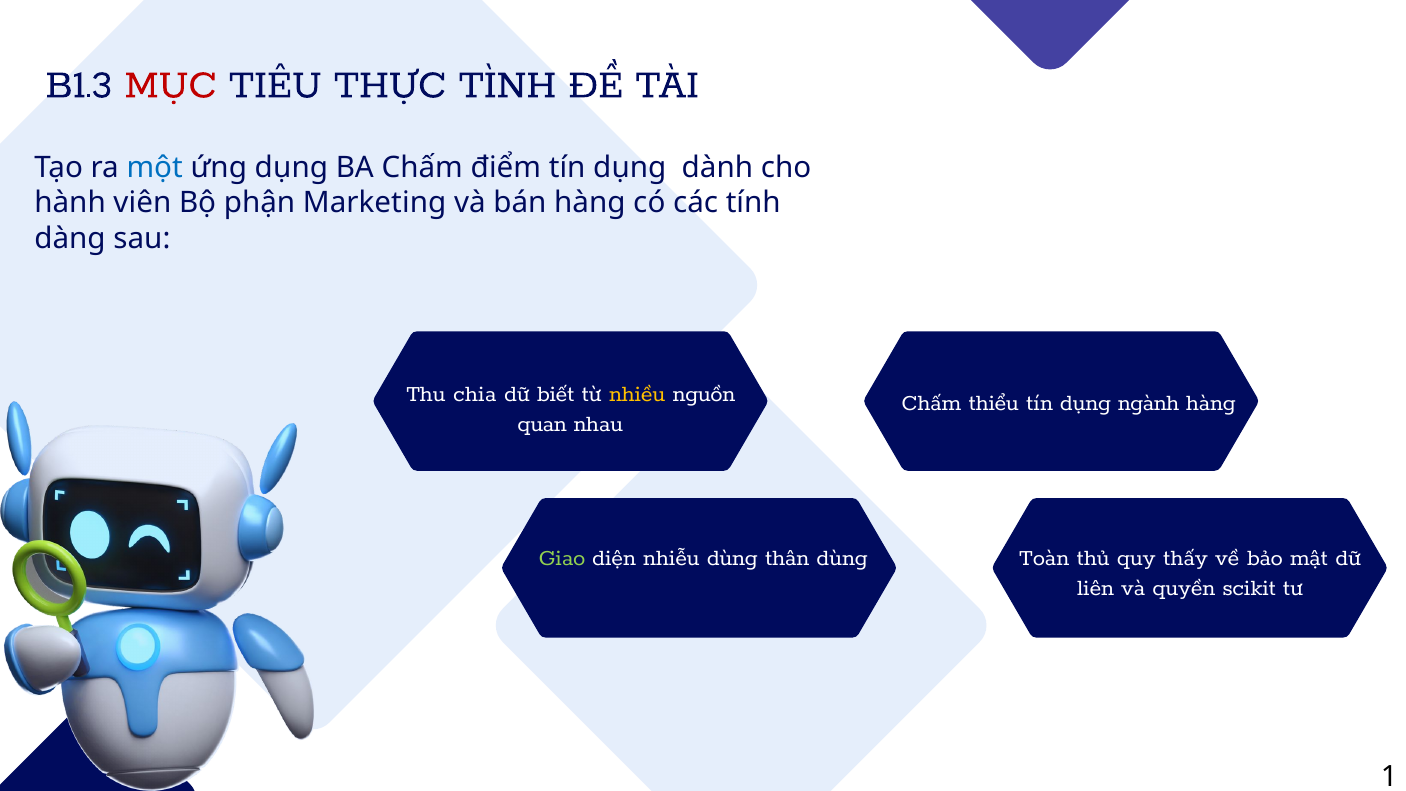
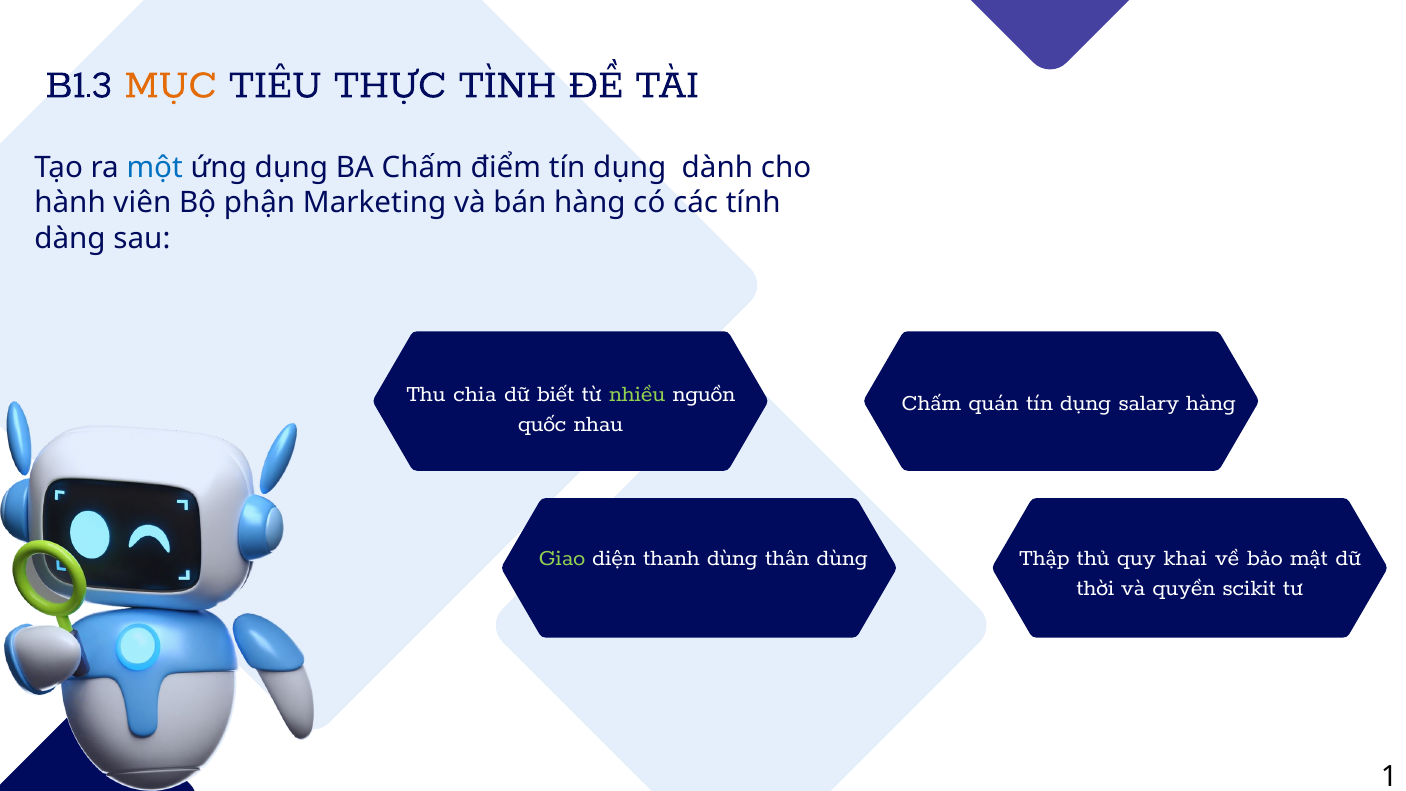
MỤC colour: red -> orange (171, 83)
nhiều colour: yellow -> light green (637, 394)
thiểu: thiểu -> quán (994, 402)
ngành: ngành -> salary (1149, 402)
quan: quan -> quốc (542, 423)
nhiễu: nhiễu -> thanh (671, 557)
Toàn: Toàn -> Thập (1044, 557)
thấy: thấy -> khai (1185, 557)
liên: liên -> thời (1095, 587)
